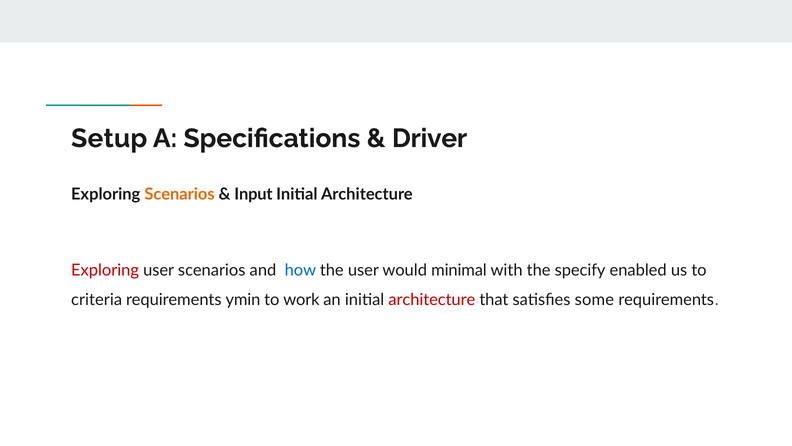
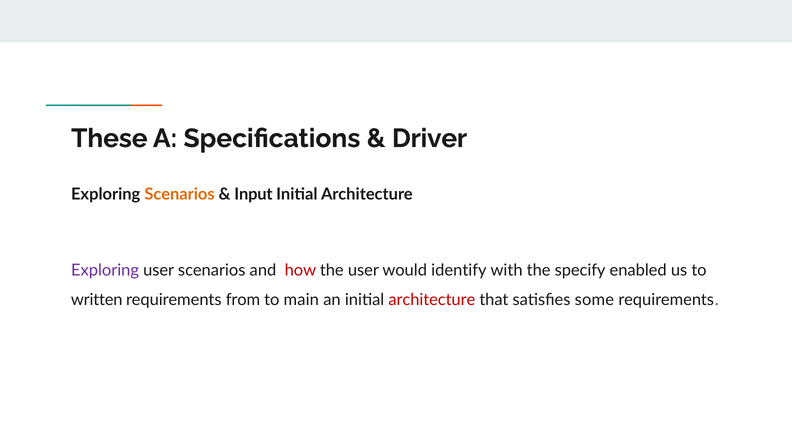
Setup: Setup -> These (109, 138)
Exploring colour: red -> purple (105, 270)
how colour: blue -> red (300, 270)
minimal: minimal -> identify (459, 270)
criteria: criteria -> written (97, 300)
ymin: ymin -> from (243, 300)
work: work -> main (301, 300)
